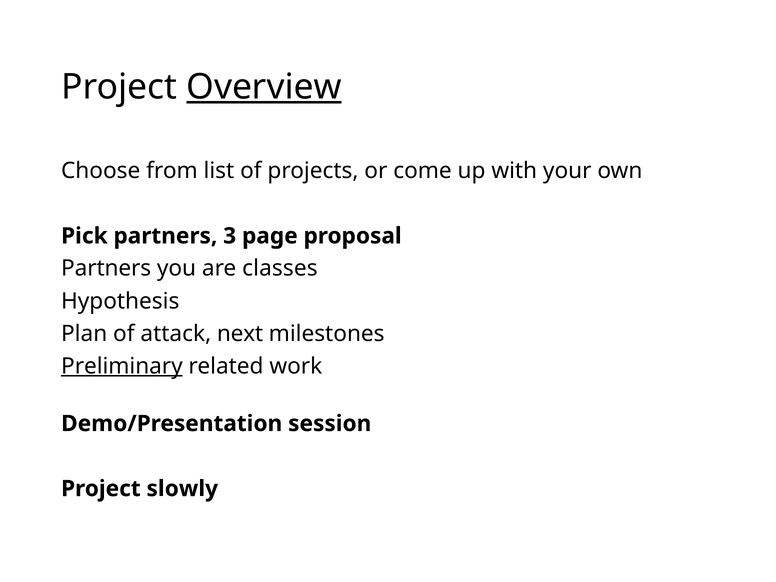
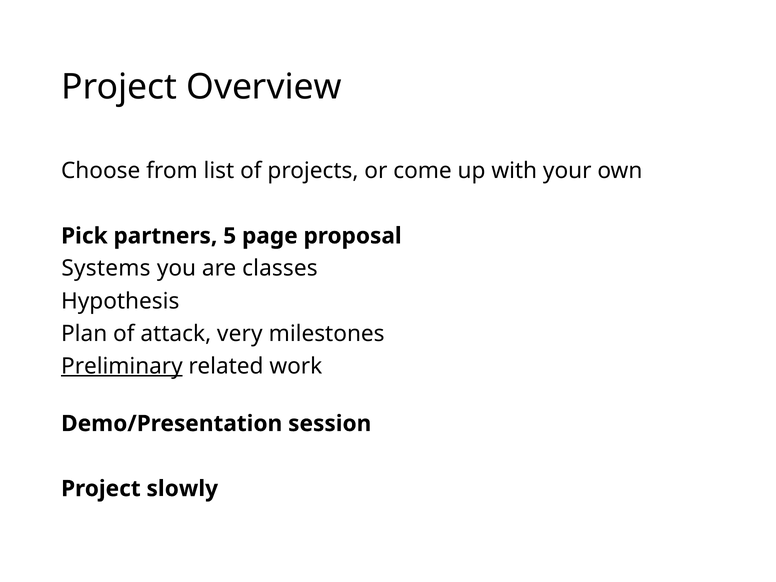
Overview underline: present -> none (264, 87)
3: 3 -> 5 (230, 236)
Partners: Partners -> Systems (106, 268)
next: next -> very (240, 334)
